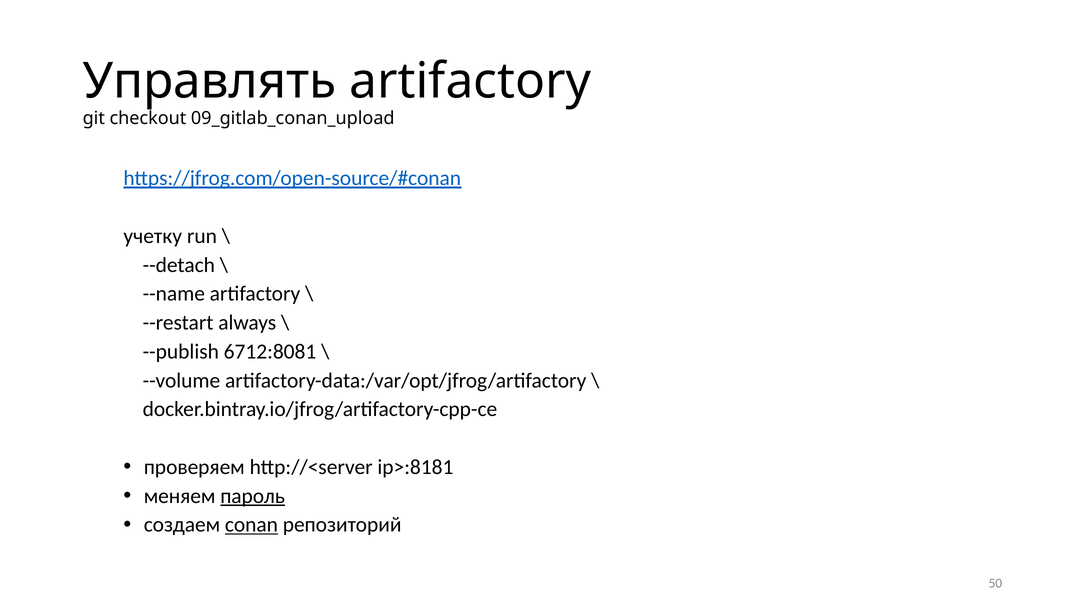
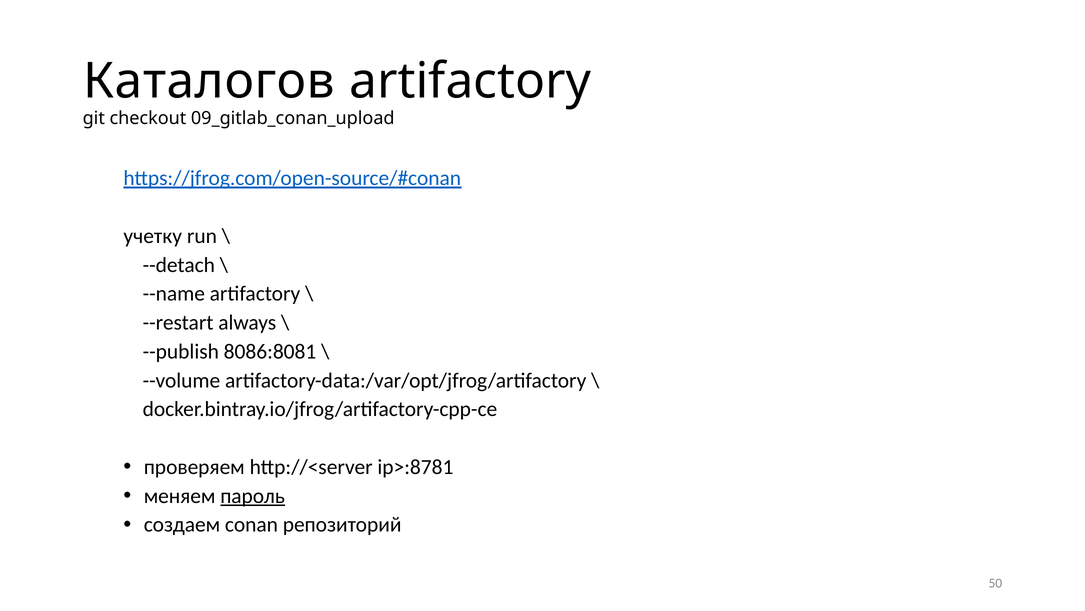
Управлять: Управлять -> Каталогов (209, 81)
6712:8081: 6712:8081 -> 8086:8081 (270, 351)
ip>:8181: ip>:8181 -> ip>:8781 (415, 467)
conan underline: present -> none (251, 524)
